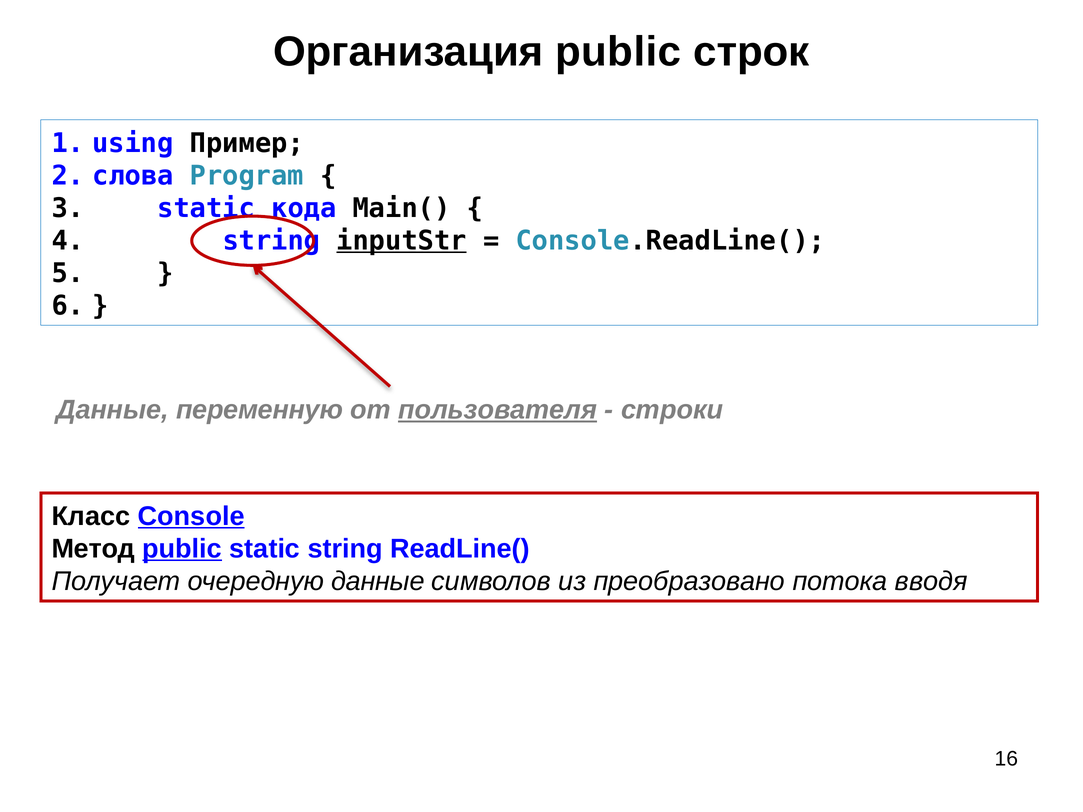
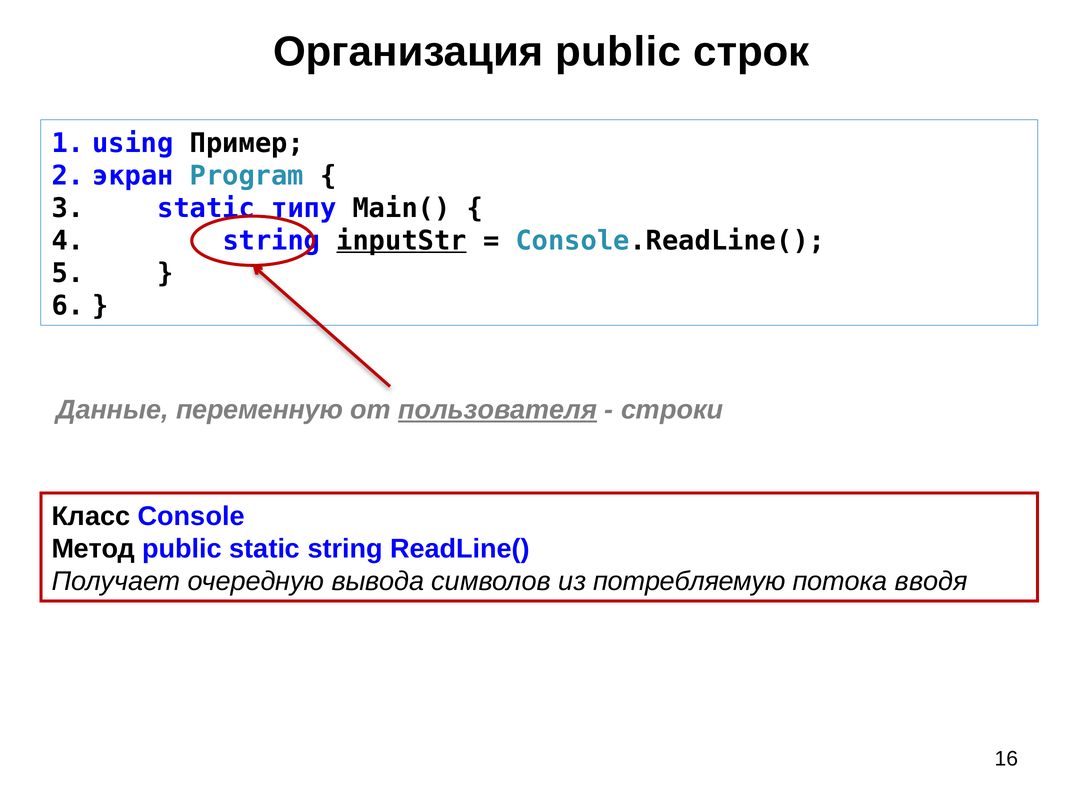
слова: слова -> экран (133, 176)
кода: кода -> типу (304, 208)
Console underline: present -> none (191, 516)
public underline: present -> none (182, 549)
очередную данные: данные -> вывода (378, 581)
преобразовано: преобразовано -> потребляемую (689, 581)
